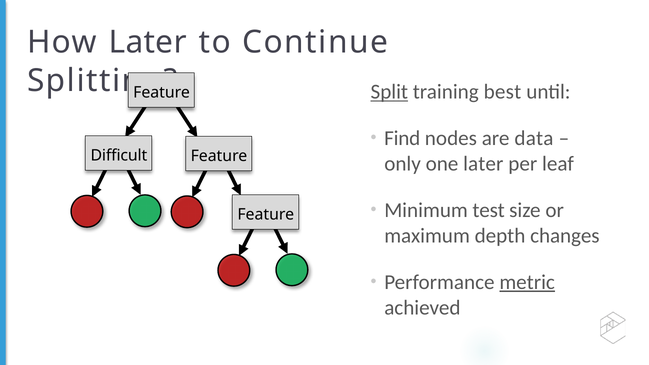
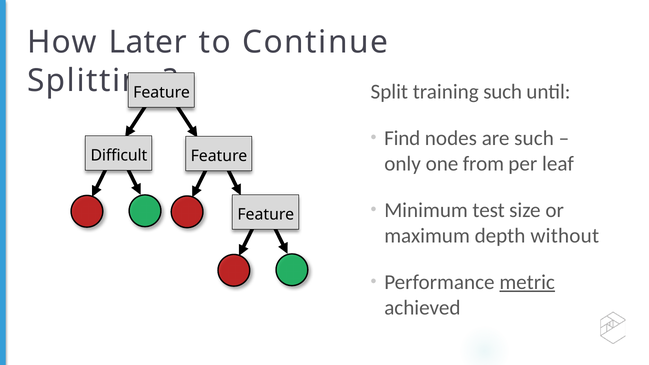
Split underline: present -> none (389, 92)
training best: best -> such (503, 92)
are data: data -> such (534, 138)
one later: later -> from (483, 164)
changes: changes -> without (565, 235)
